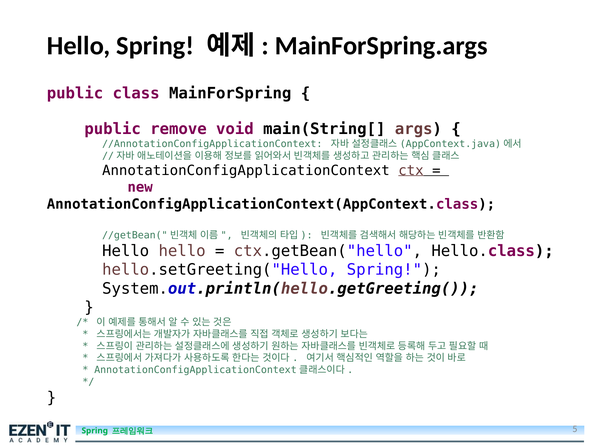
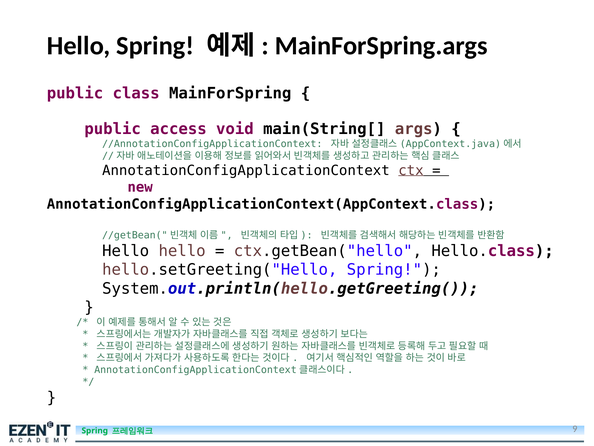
remove: remove -> access (178, 129)
5: 5 -> 9 (575, 428)
